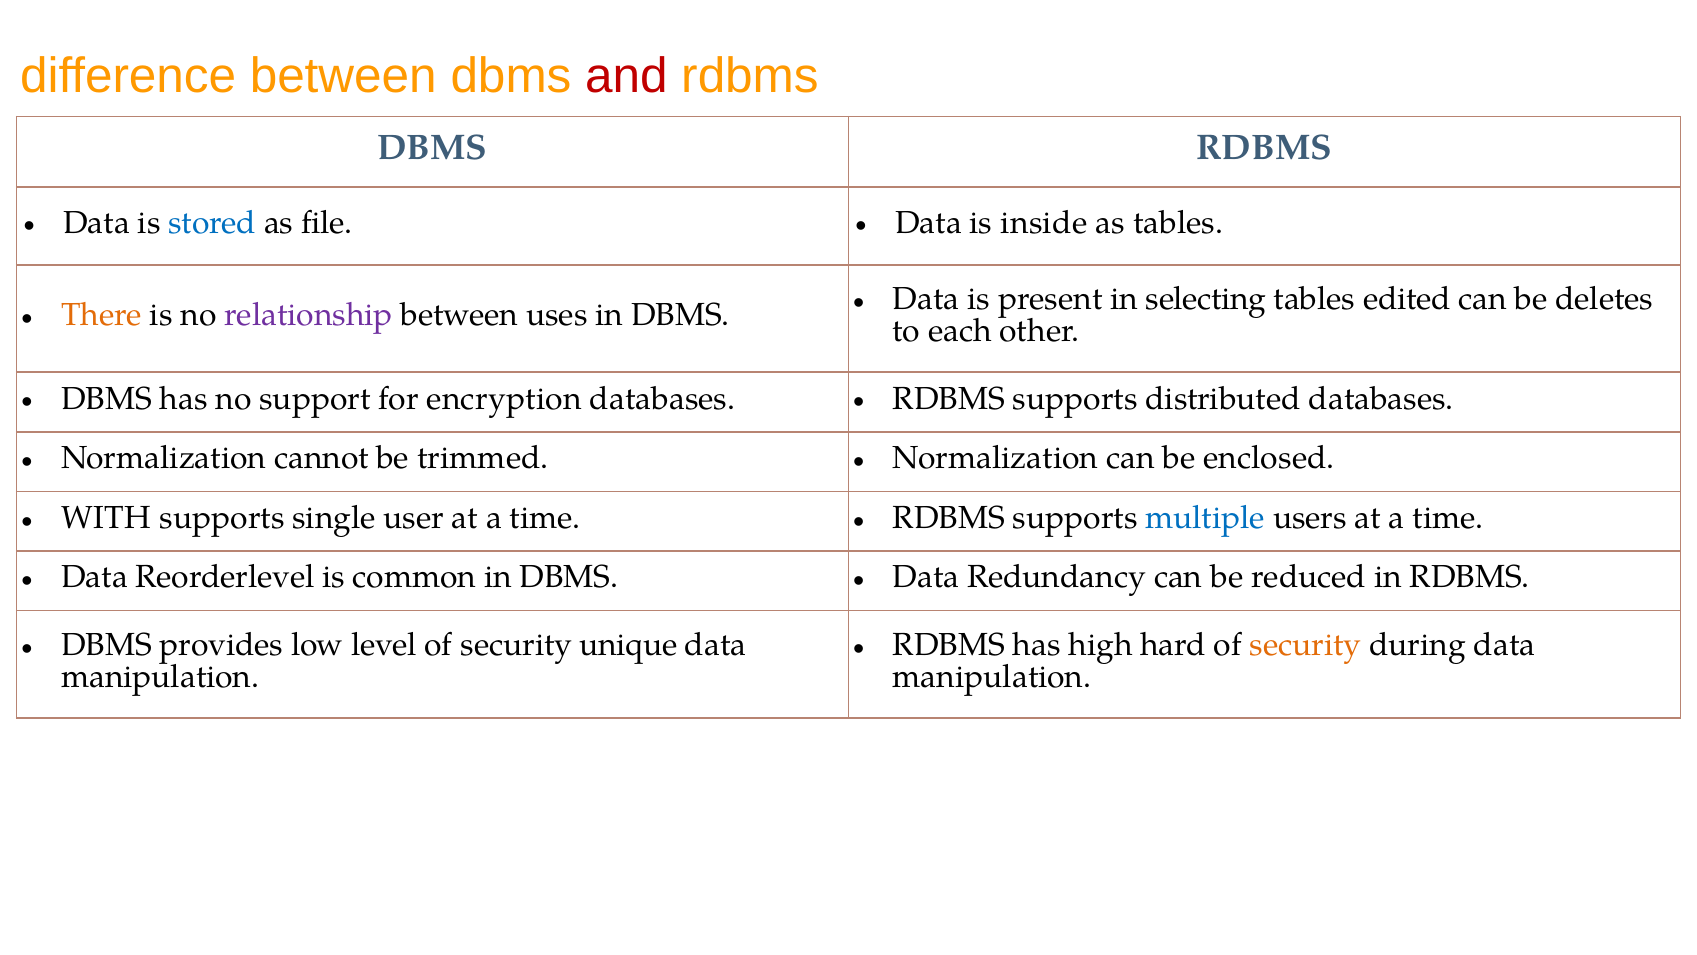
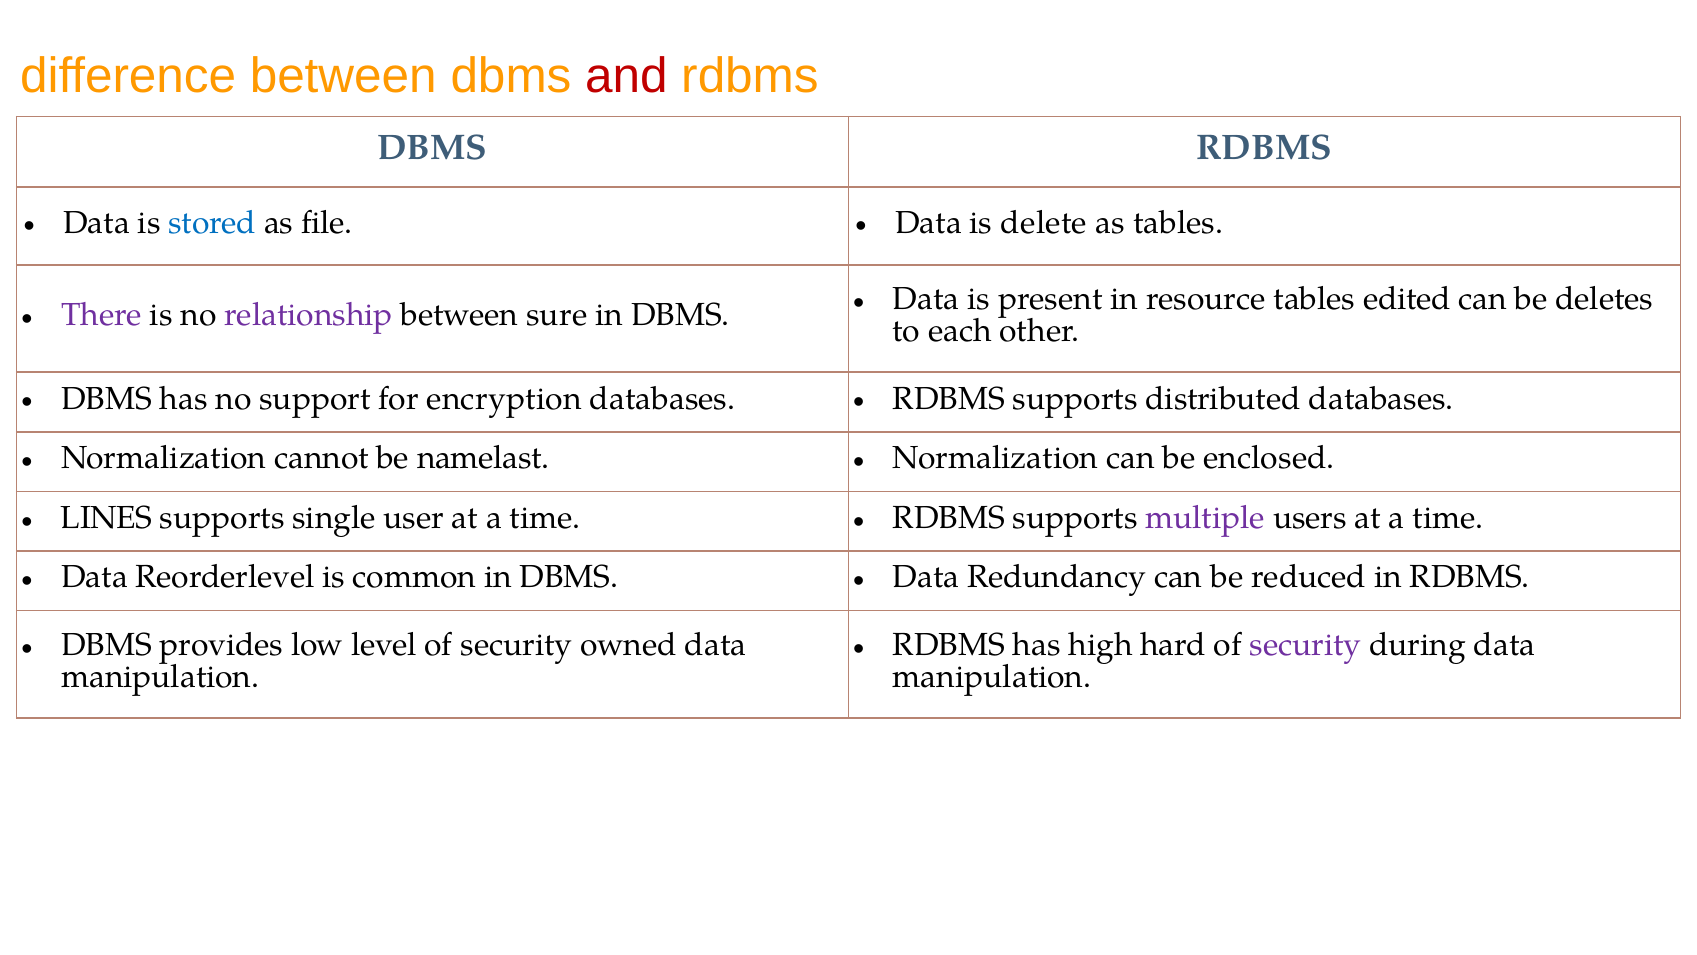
inside: inside -> delete (1044, 222)
selecting: selecting -> resource (1206, 299)
There colour: orange -> purple (102, 315)
uses: uses -> sure (557, 315)
trimmed: trimmed -> namelast (483, 458)
WITH: WITH -> LINES (107, 518)
multiple colour: blue -> purple (1205, 518)
unique: unique -> owned (629, 645)
security colour: orange -> purple (1306, 645)
